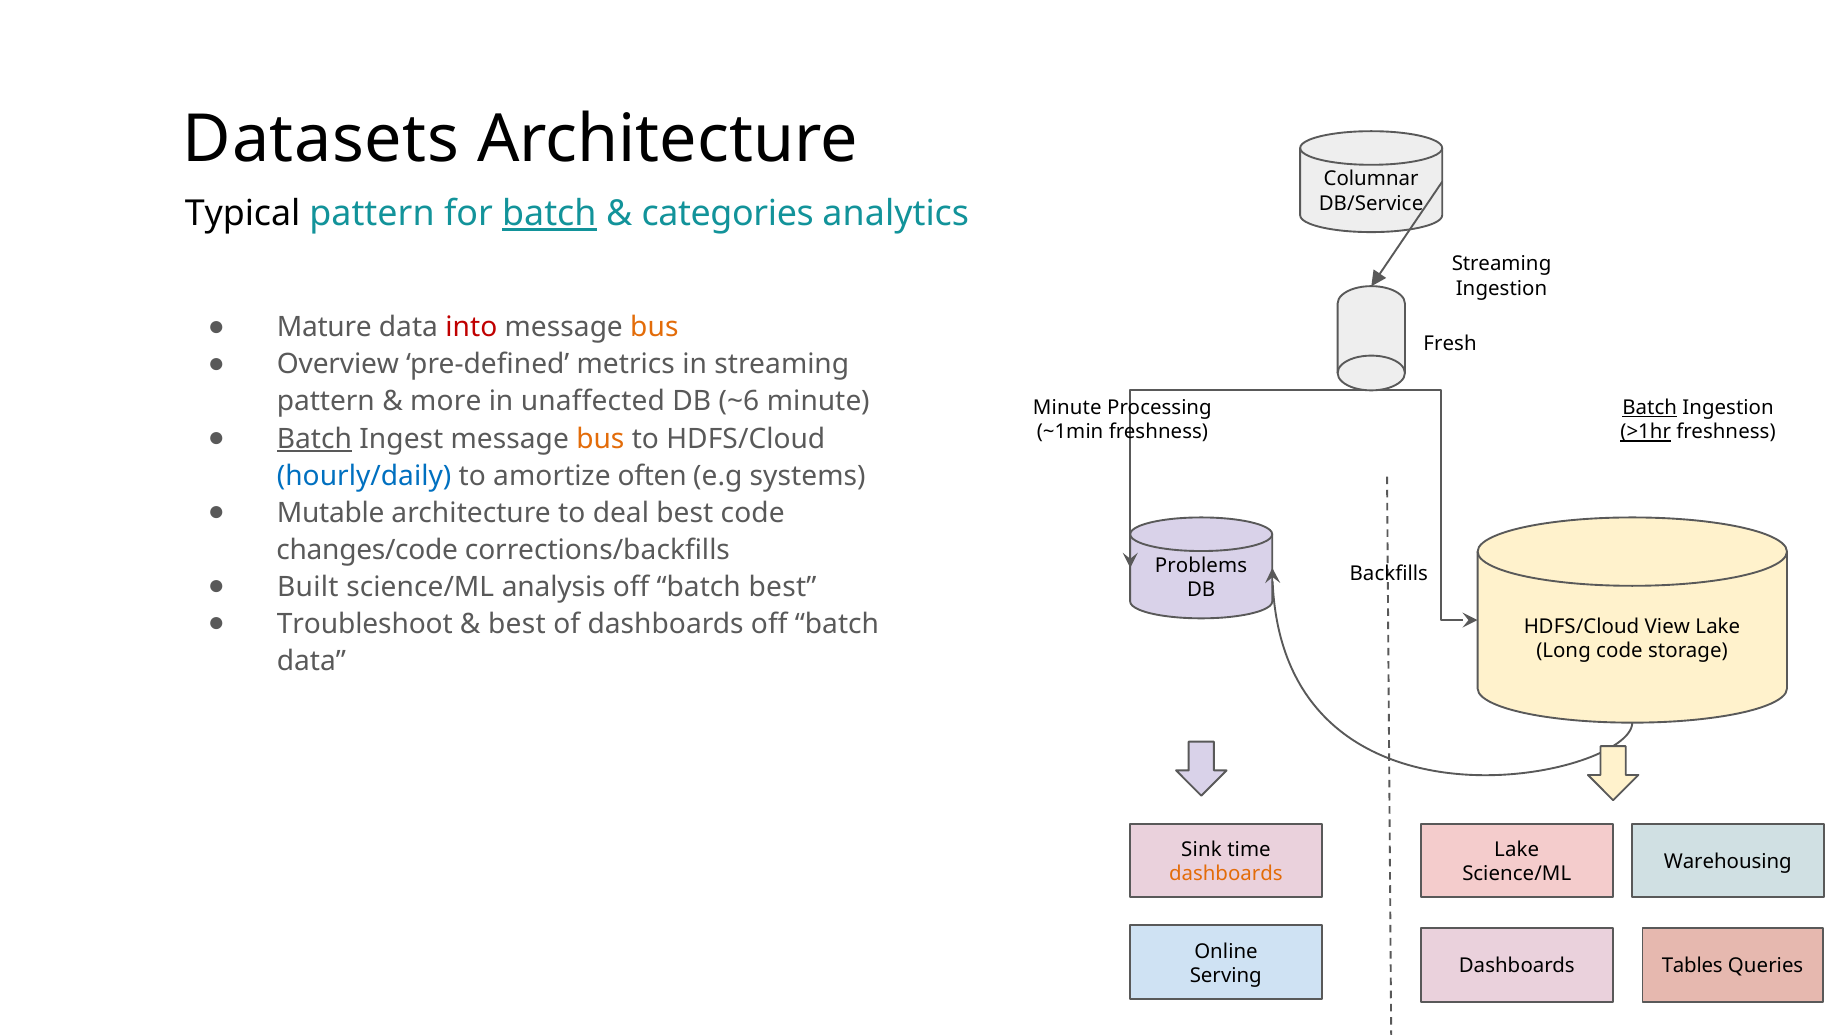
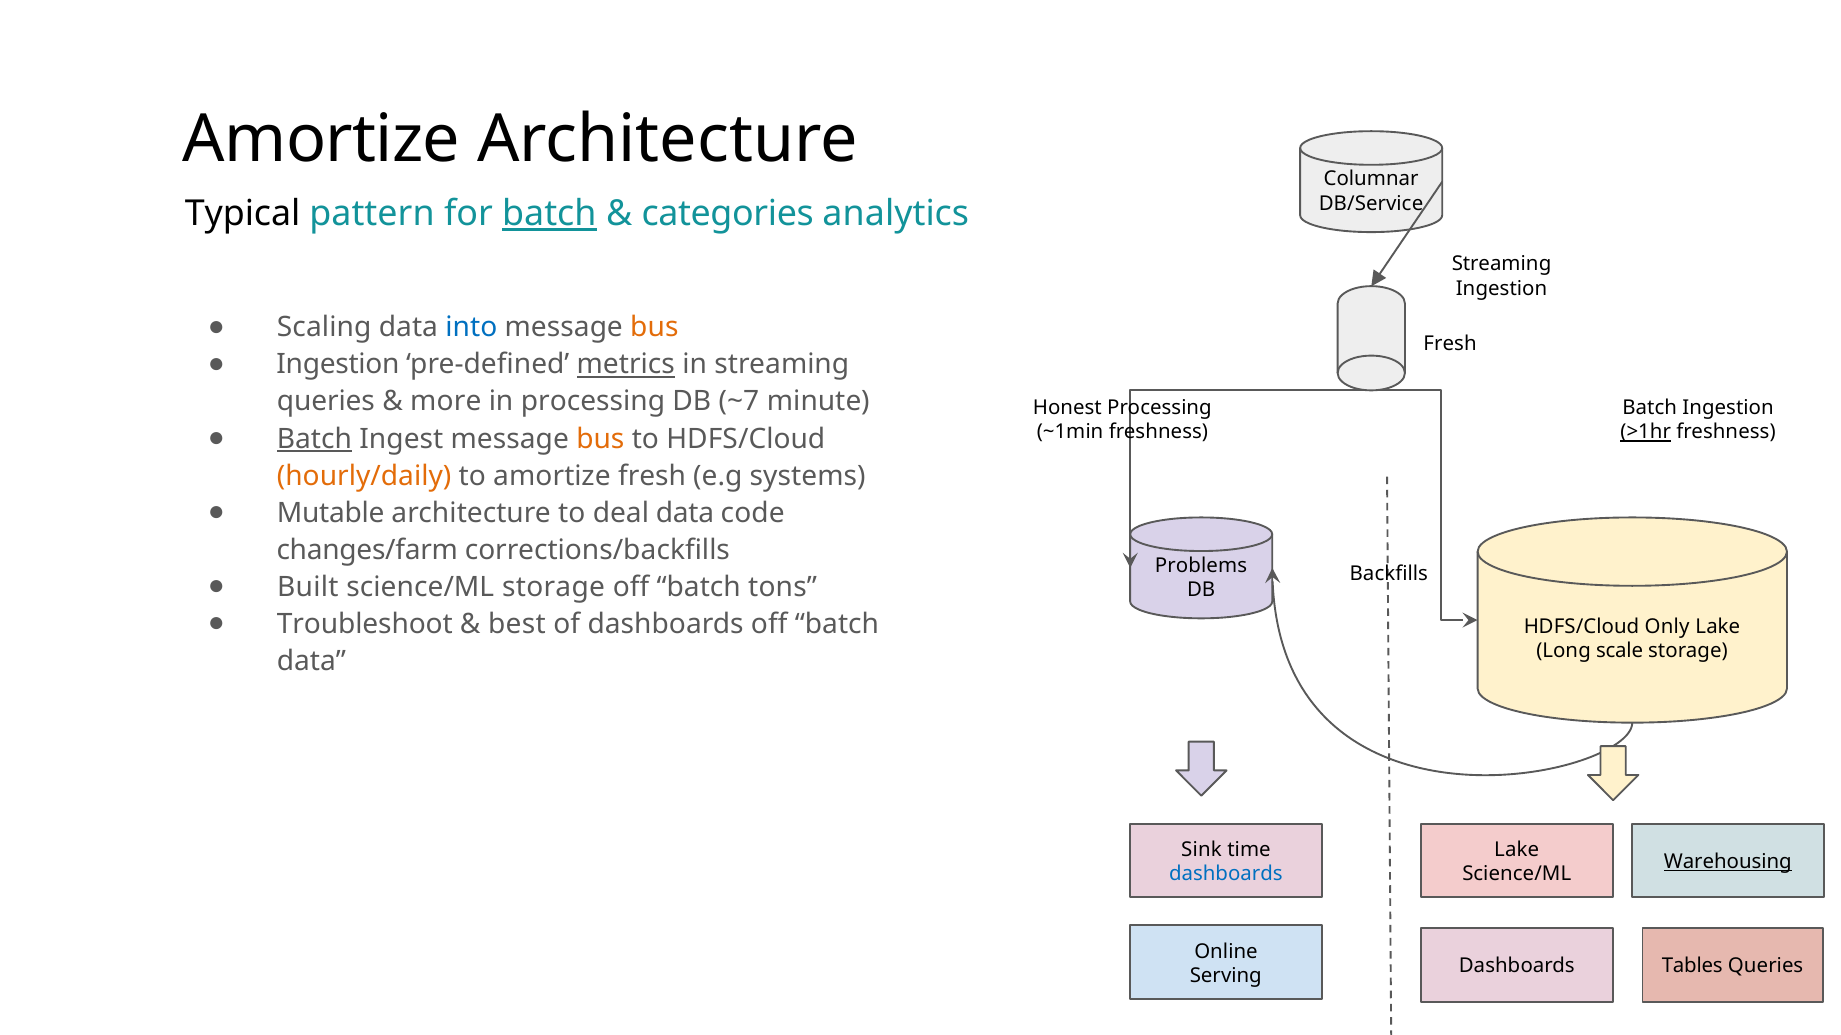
Datasets: Datasets -> Amortize (322, 139)
Mature: Mature -> Scaling (324, 328)
into colour: red -> blue (471, 328)
Overview: Overview -> Ingestion (338, 365)
metrics underline: none -> present (626, 365)
pattern: pattern -> queries (326, 402)
in unaffected: unaffected -> processing (593, 402)
~6: ~6 -> ~7 (739, 402)
Minute: Minute -> Honest (1067, 408)
Batch underline: present -> none (1650, 408)
hourly/daily colour: blue -> orange (364, 476)
amortize often: often -> fresh (652, 476)
deal best: best -> data (685, 513)
changes/code: changes/code -> changes/farm (367, 550)
science/ML analysis: analysis -> storage (554, 587)
batch best: best -> tons (783, 587)
View: View -> Only (1667, 627)
Long code: code -> scale (1620, 651)
Warehousing underline: none -> present (1728, 862)
dashboards colour: orange -> blue (1226, 875)
